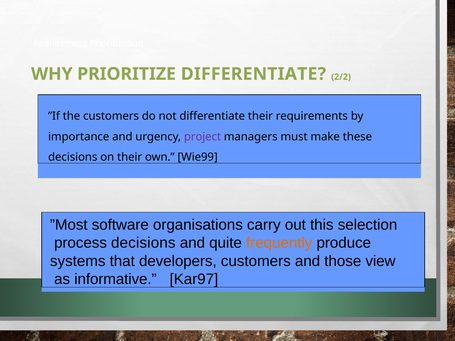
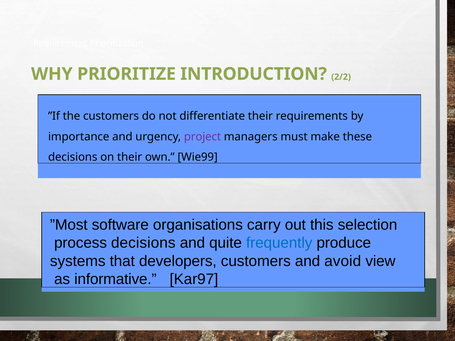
PRIORITIZE DIFFERENTIATE: DIFFERENTIATE -> INTRODUCTION (254, 74)
frequently colour: orange -> blue (279, 243)
those: those -> avoid (343, 261)
